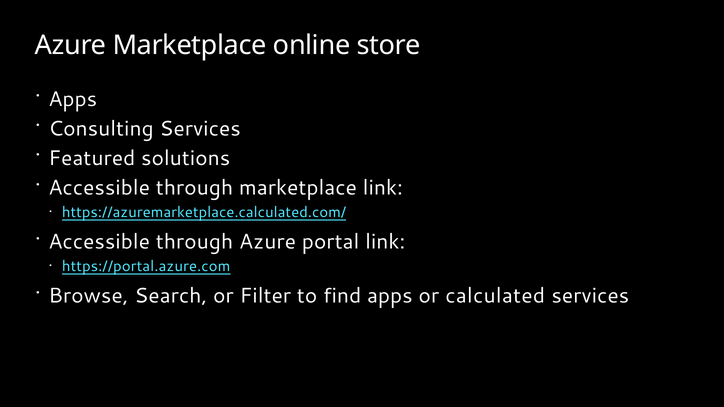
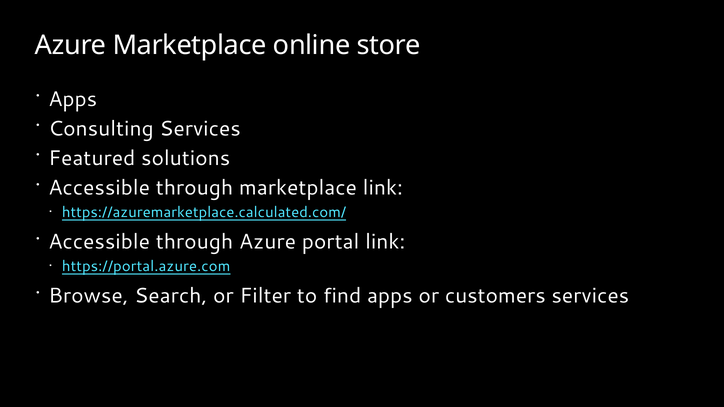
calculated: calculated -> customers (495, 296)
